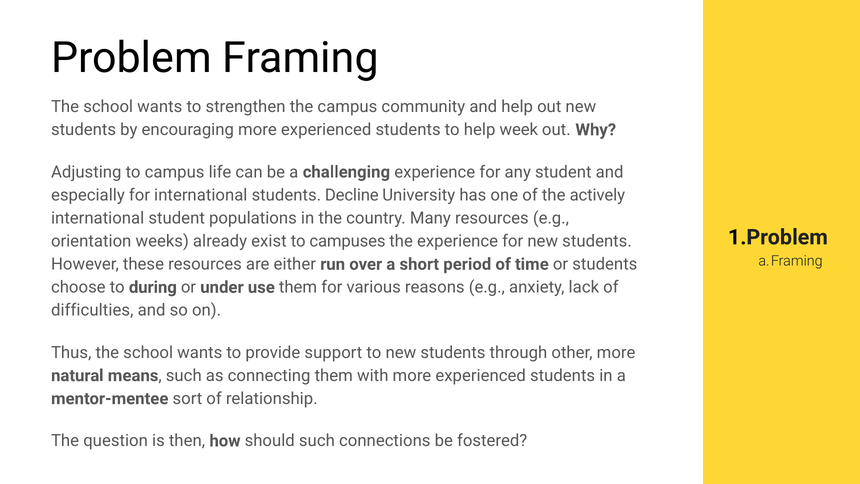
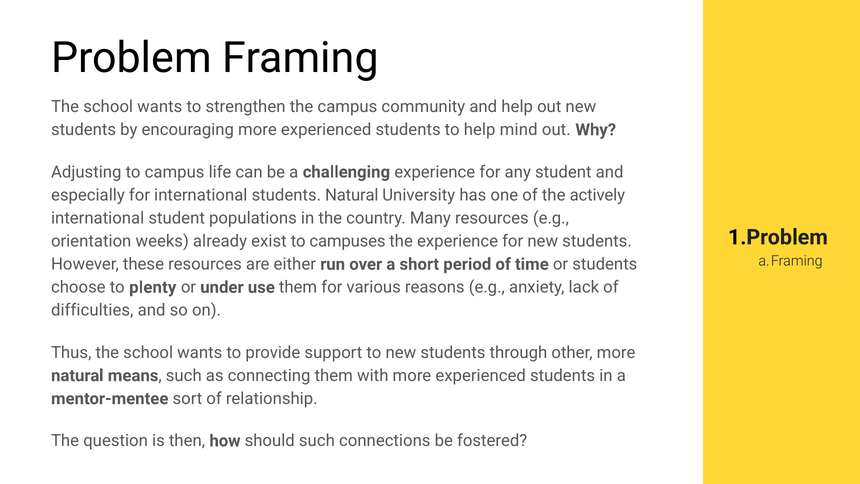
week: week -> mind (519, 130)
students Decline: Decline -> Natural (352, 195)
during: during -> plenty (153, 287)
